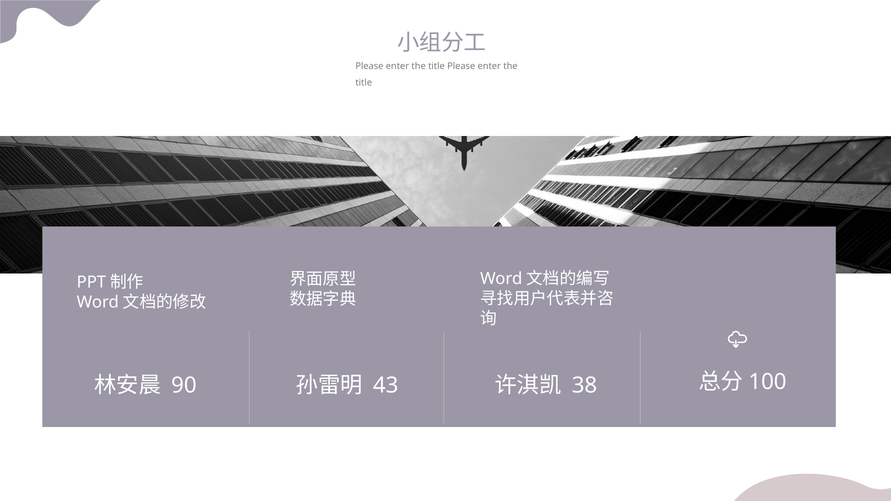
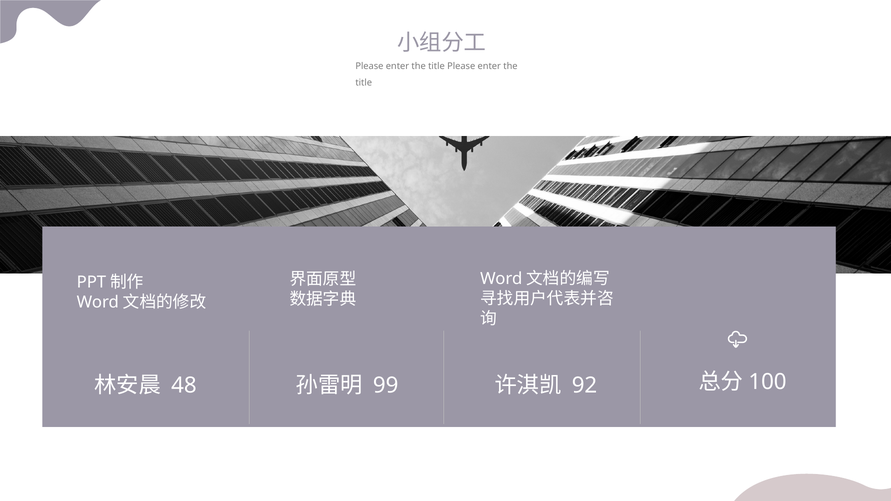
90: 90 -> 48 (184, 385)
43: 43 -> 99 (386, 385)
38: 38 -> 92 (585, 385)
